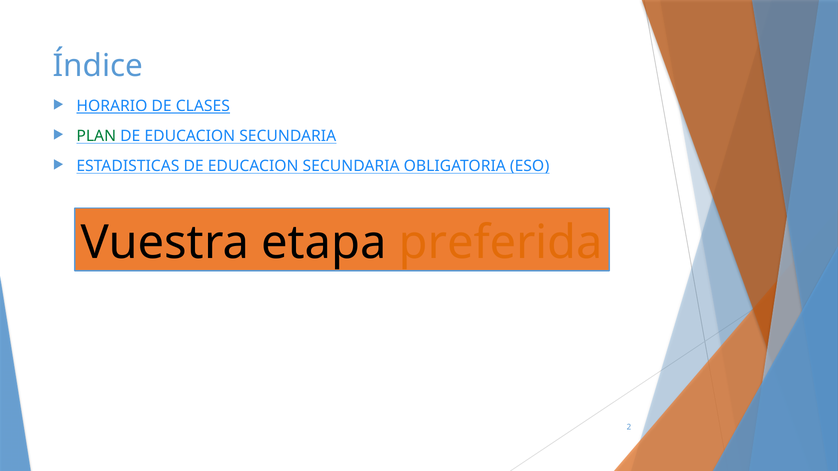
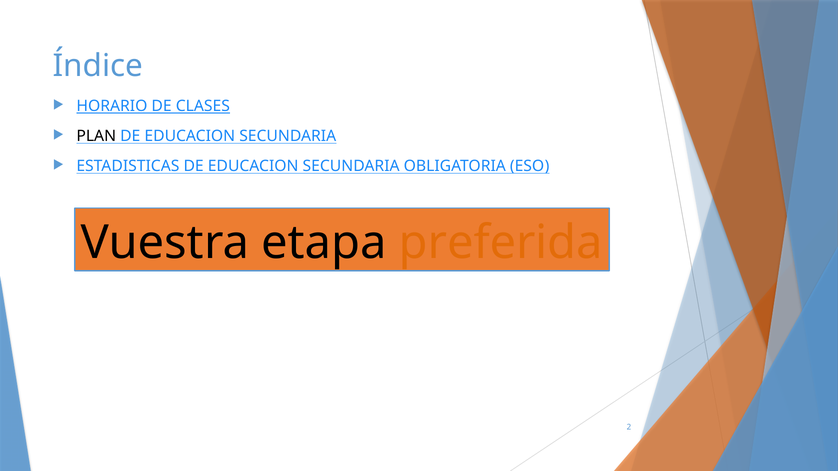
PLAN colour: green -> black (96, 136)
